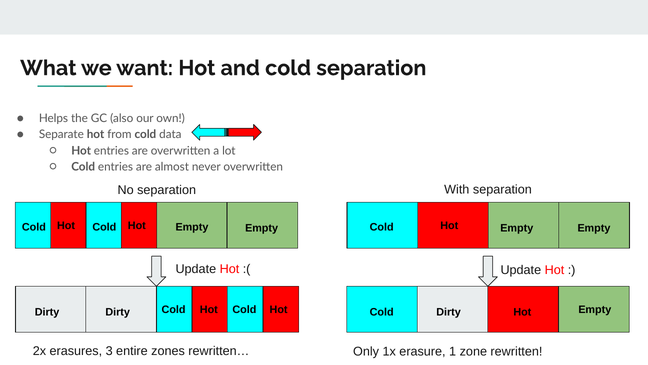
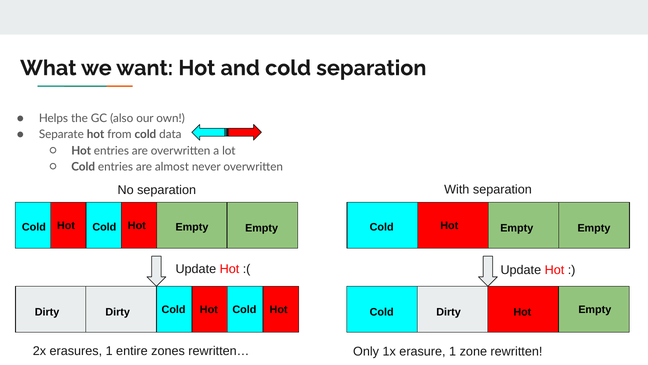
erasures 3: 3 -> 1 (109, 351)
